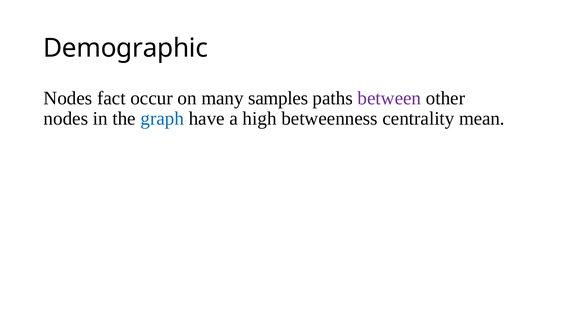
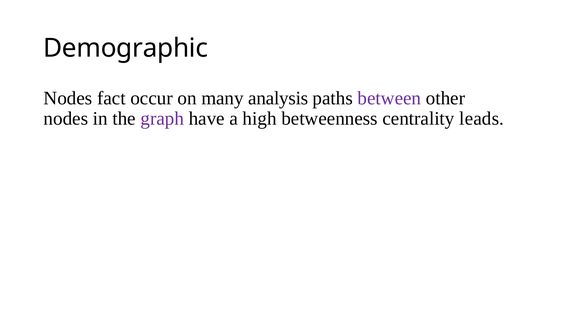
samples: samples -> analysis (278, 98)
graph colour: blue -> purple (162, 119)
mean: mean -> leads (482, 119)
